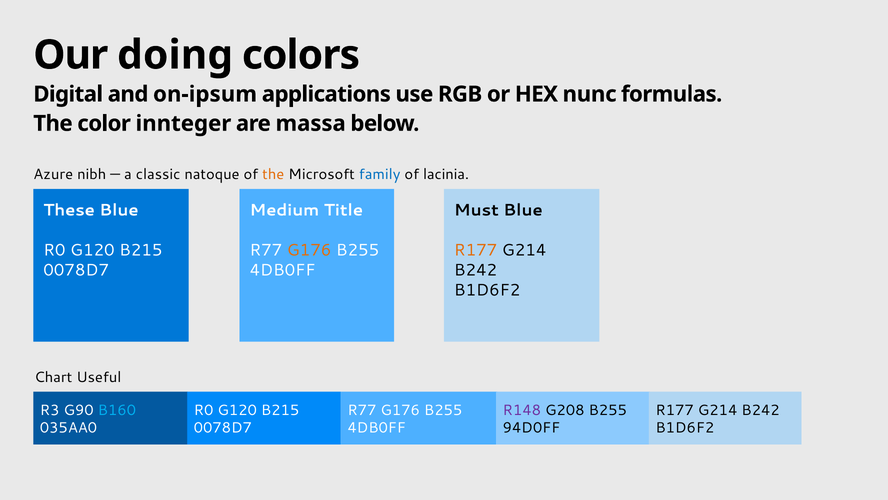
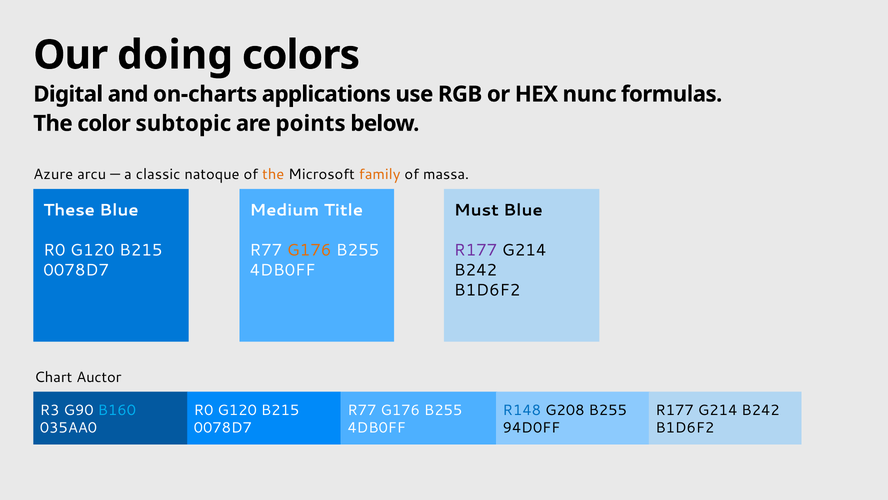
on-ipsum: on-ipsum -> on-charts (205, 94)
innteger: innteger -> subtopic (183, 123)
massa: massa -> points (311, 123)
nibh: nibh -> arcu (92, 174)
family colour: blue -> orange (380, 174)
lacinia: lacinia -> massa (446, 174)
R177 colour: orange -> purple (476, 250)
Useful: Useful -> Auctor (99, 377)
R148 colour: purple -> blue (522, 410)
